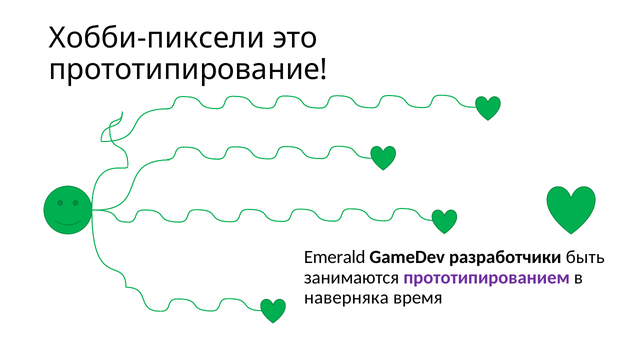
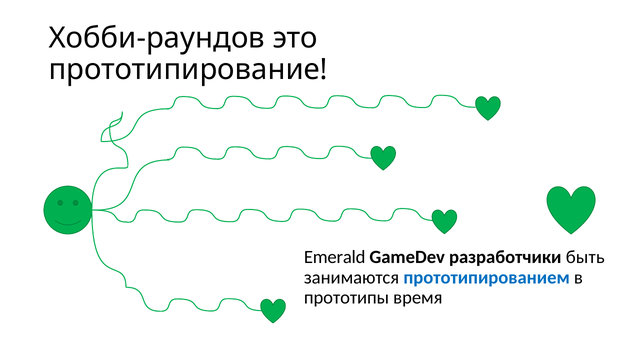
Хобби-пиксели: Хобби-пиксели -> Хобби-раундов (157, 38)
прототипированием colour: purple -> blue (487, 277)
наверняка: наверняка -> прототипы (346, 297)
